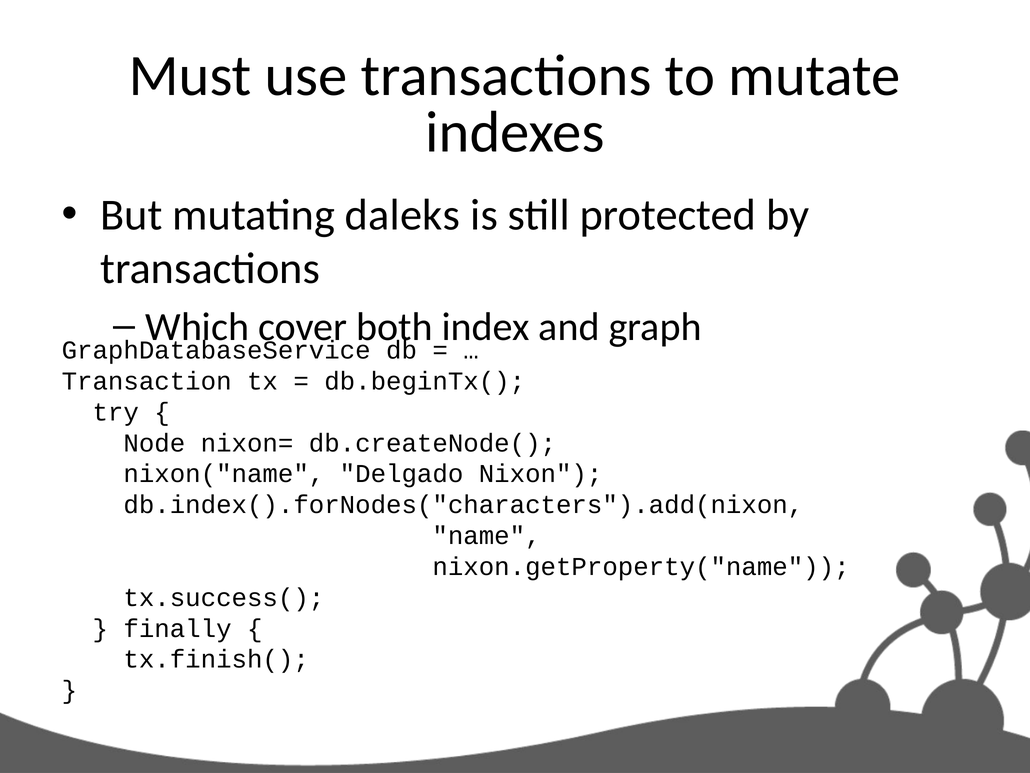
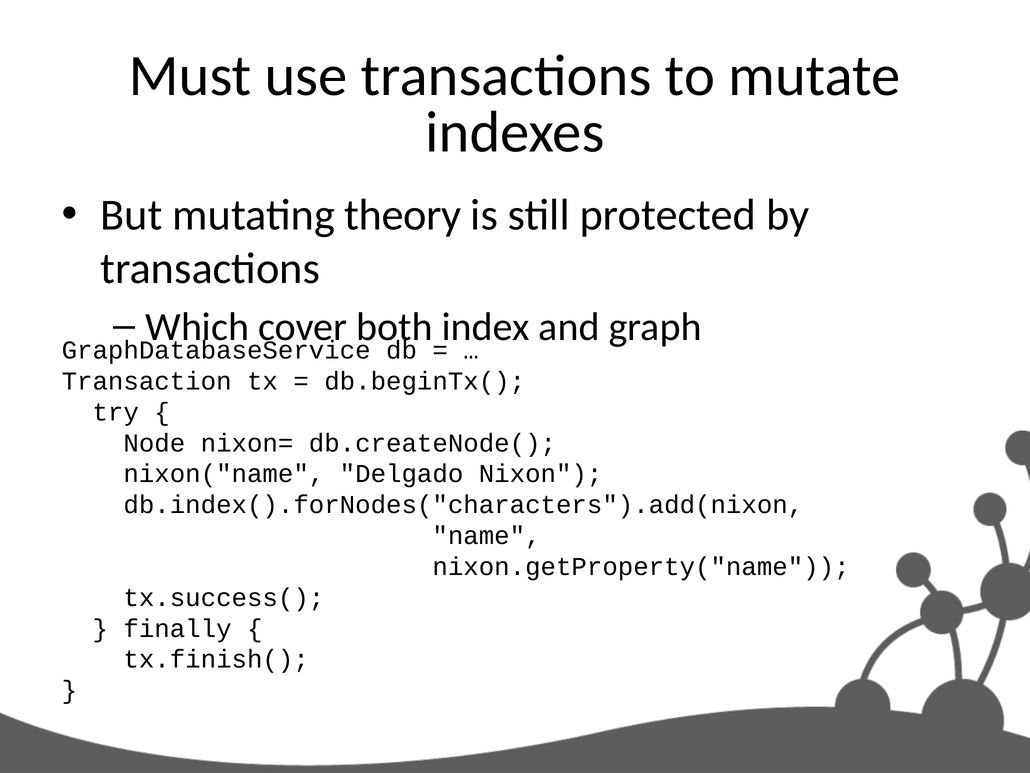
daleks: daleks -> theory (403, 215)
